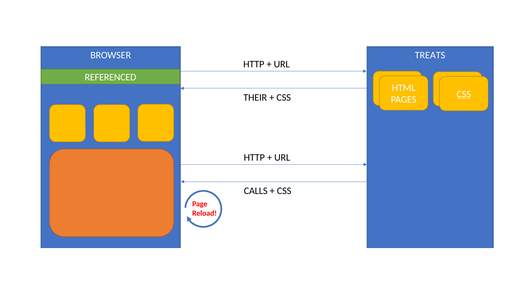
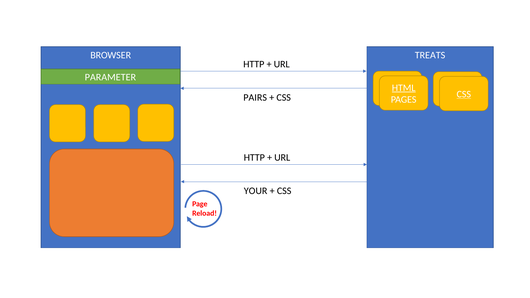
REFERENCED: REFERENCED -> PARAMETER (110, 77)
HTML underline: none -> present (404, 88)
THEIR: THEIR -> PAIRS (255, 98)
CALLS: CALLS -> YOUR (256, 191)
